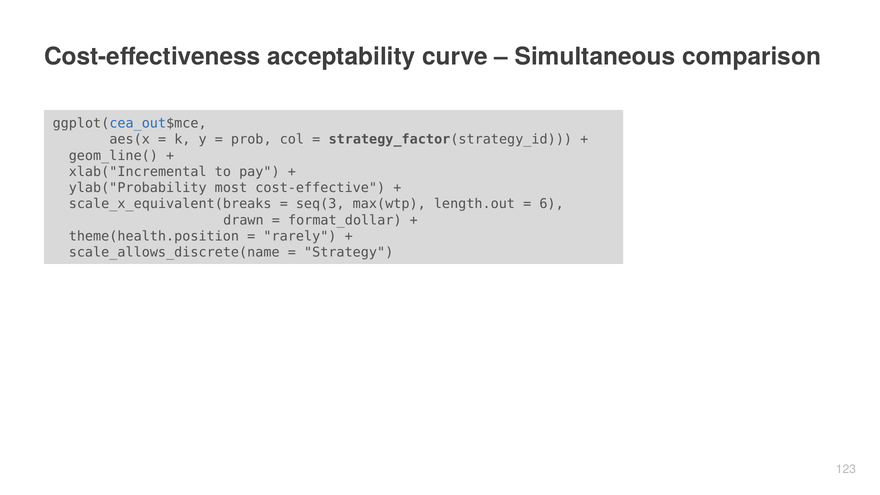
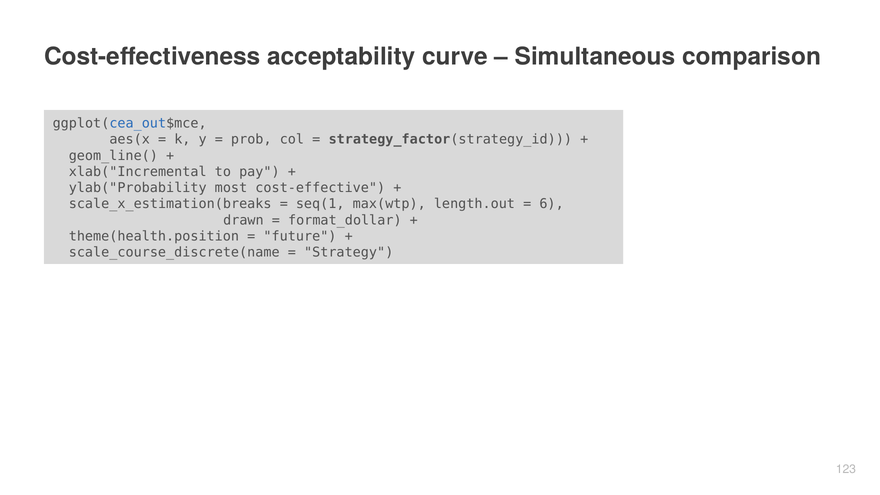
scale_x_equivalent(breaks: scale_x_equivalent(breaks -> scale_x_estimation(breaks (170, 204)
seq(3: seq(3 -> seq(1 (320, 204)
rarely: rarely -> future (300, 236)
scale_allows_discrete(name: scale_allows_discrete(name -> scale_course_discrete(name (174, 252)
